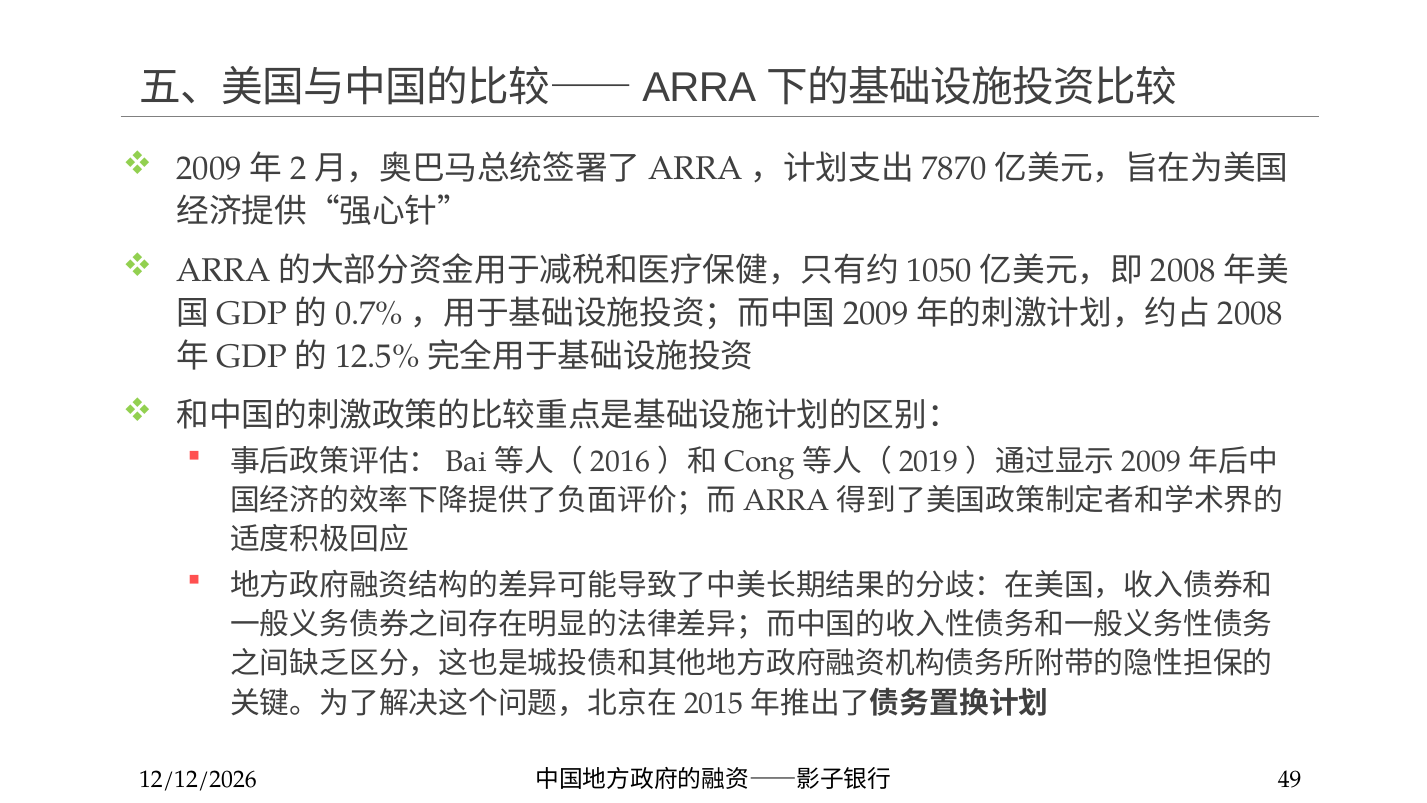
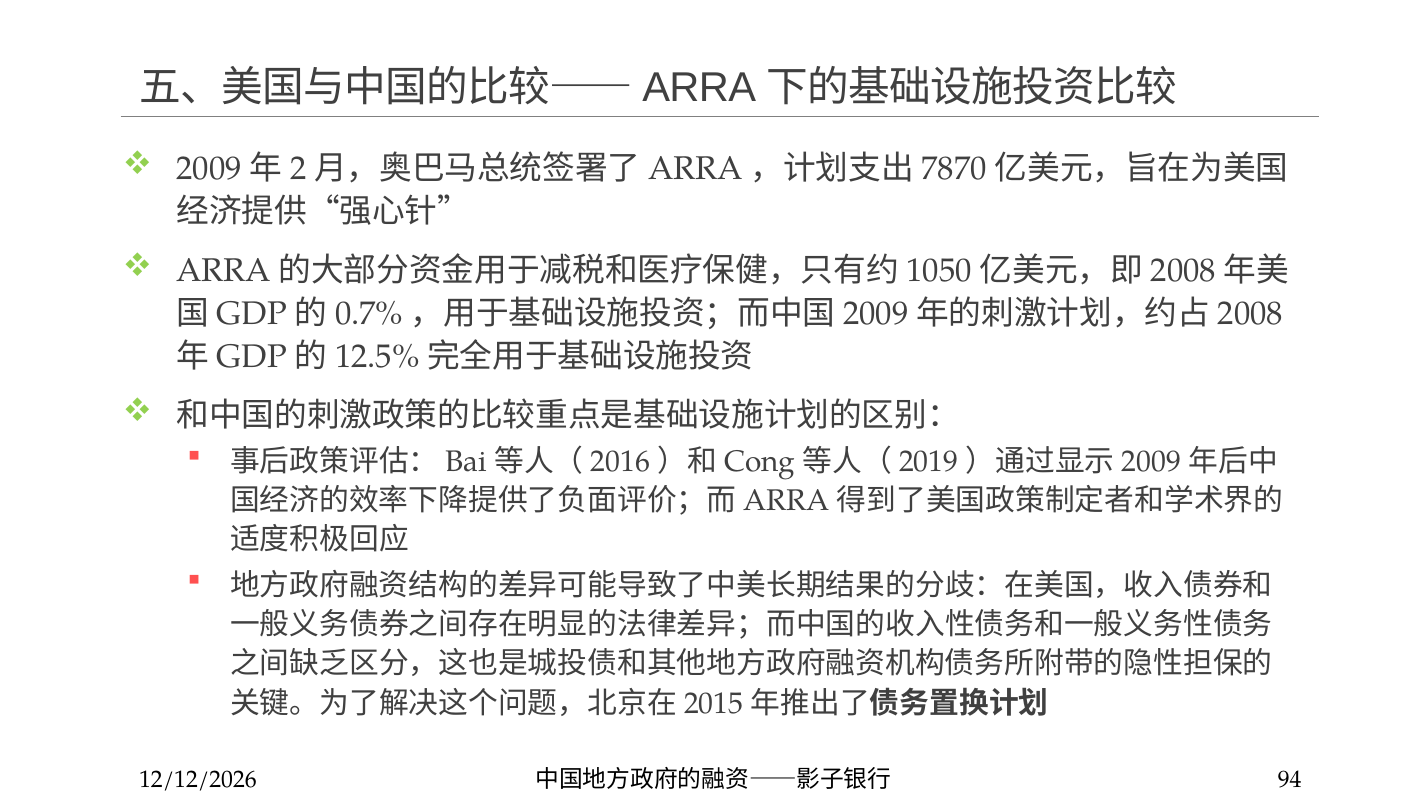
49: 49 -> 94 (1290, 779)
